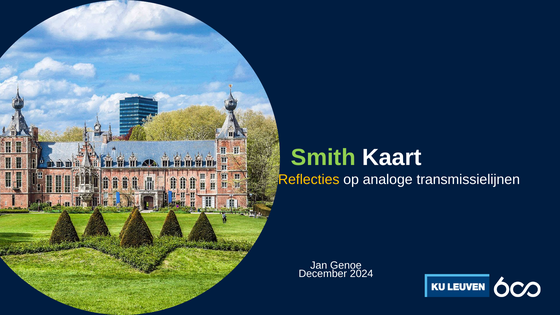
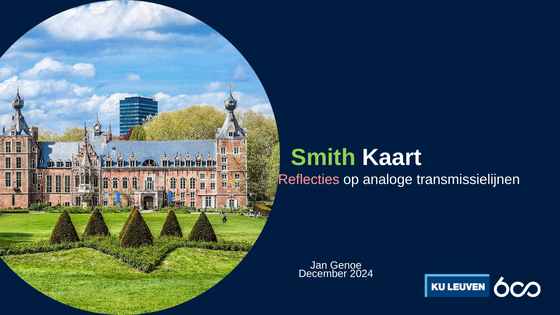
Reflecties colour: yellow -> pink (309, 179)
